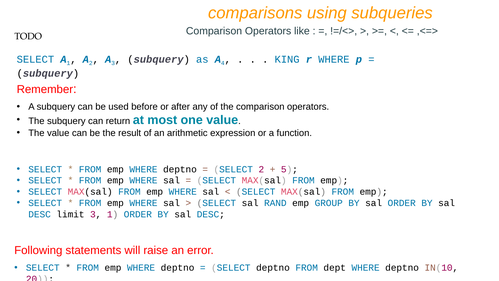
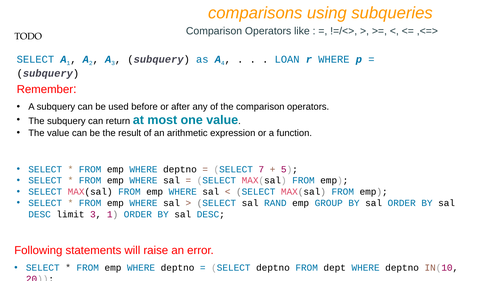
KING: KING -> LOAN (287, 59)
SELECT 2: 2 -> 7 (261, 169)
